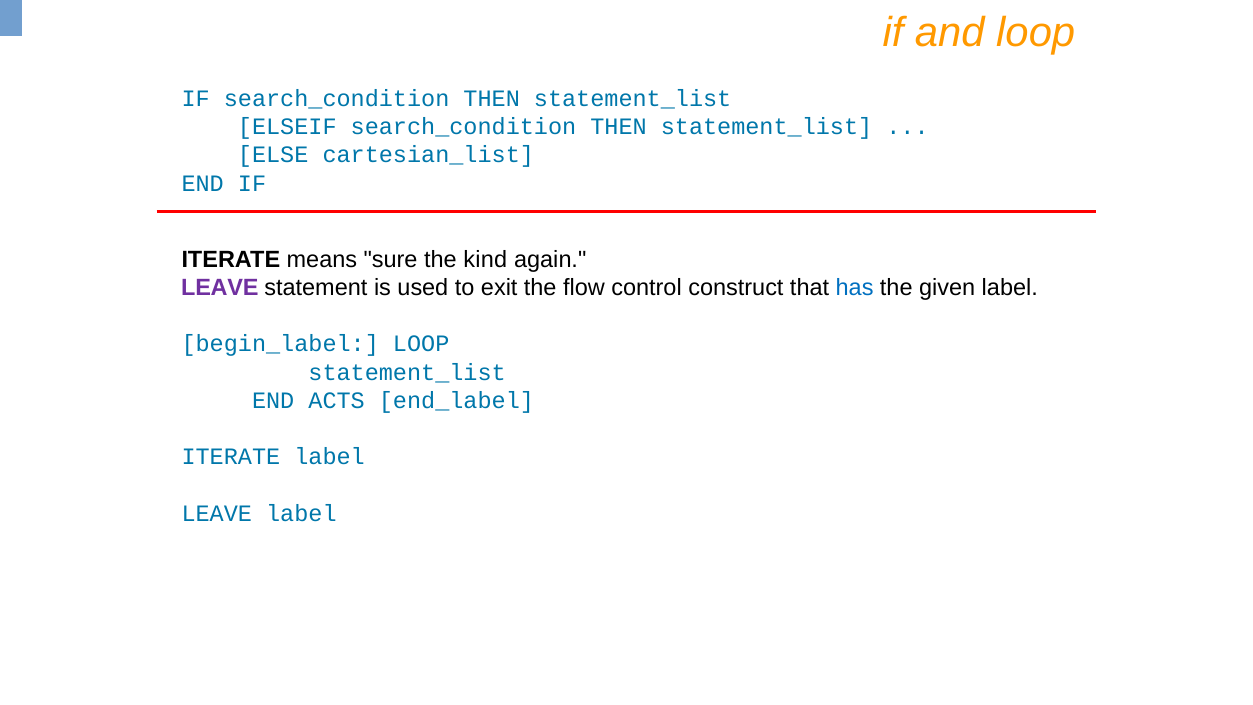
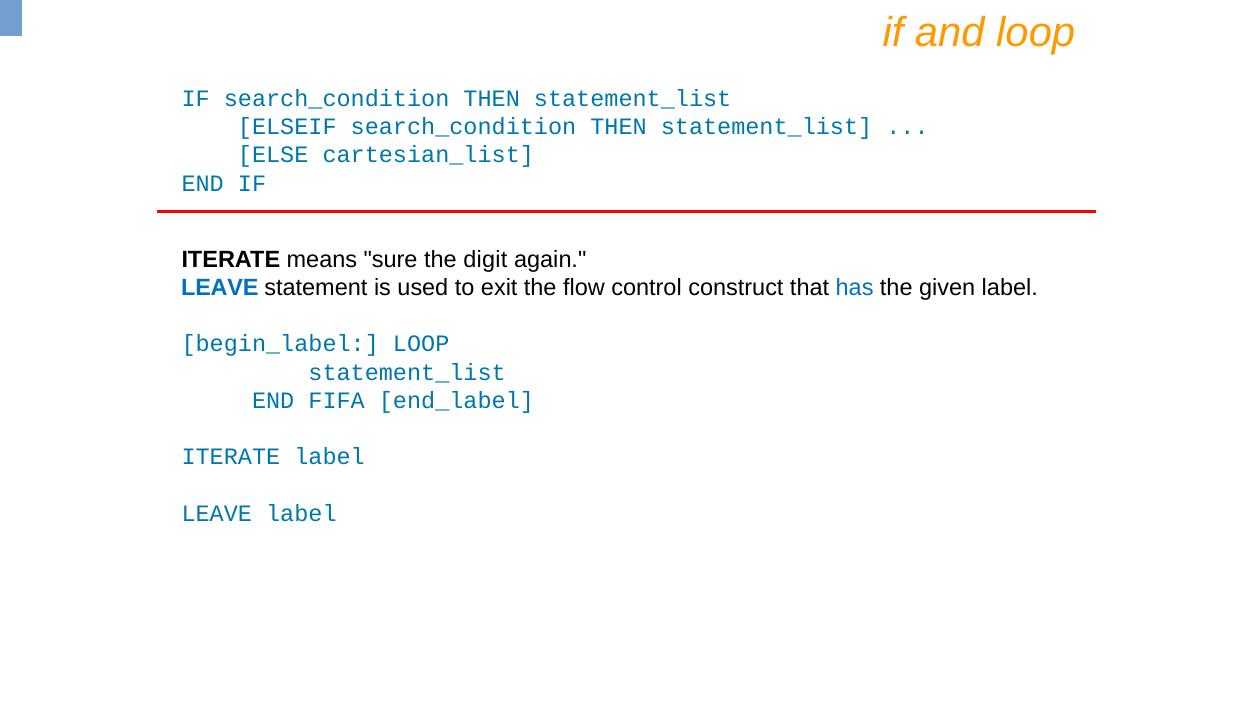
kind: kind -> digit (485, 259)
LEAVE colour: purple -> blue (220, 288)
ACTS: ACTS -> FIFA (337, 400)
